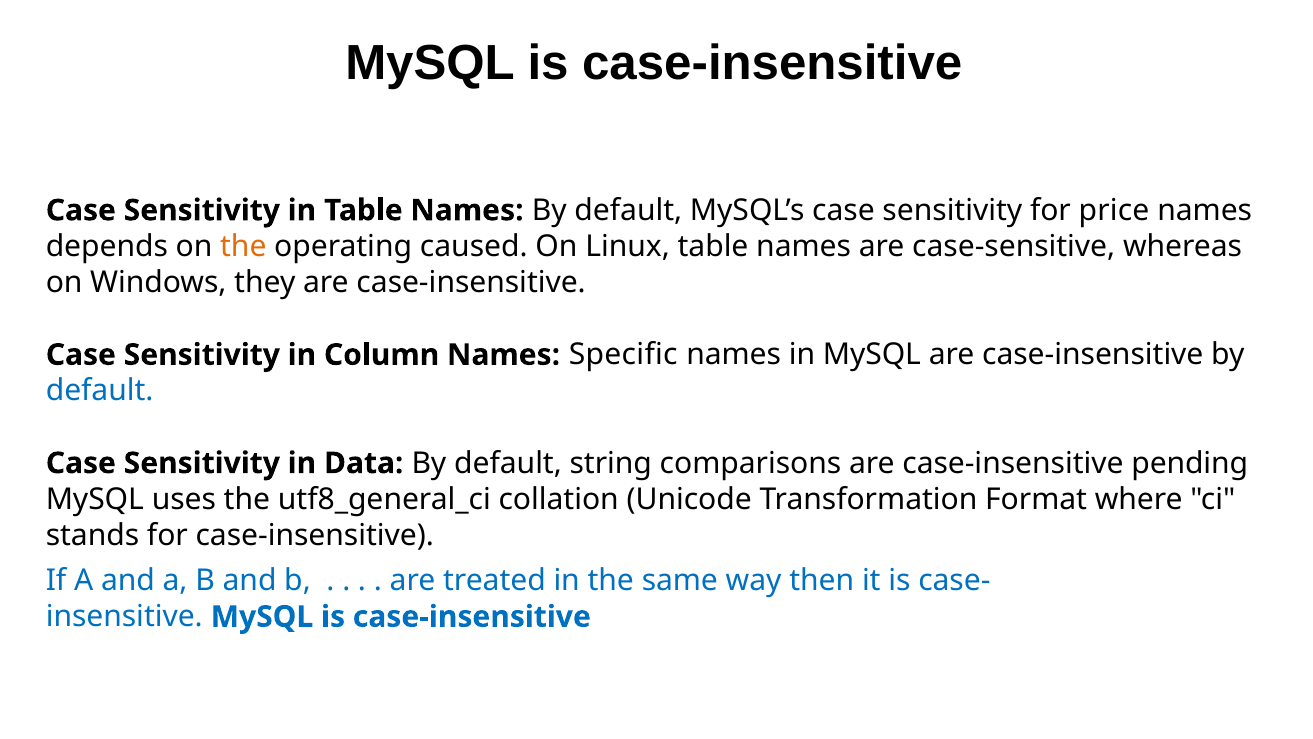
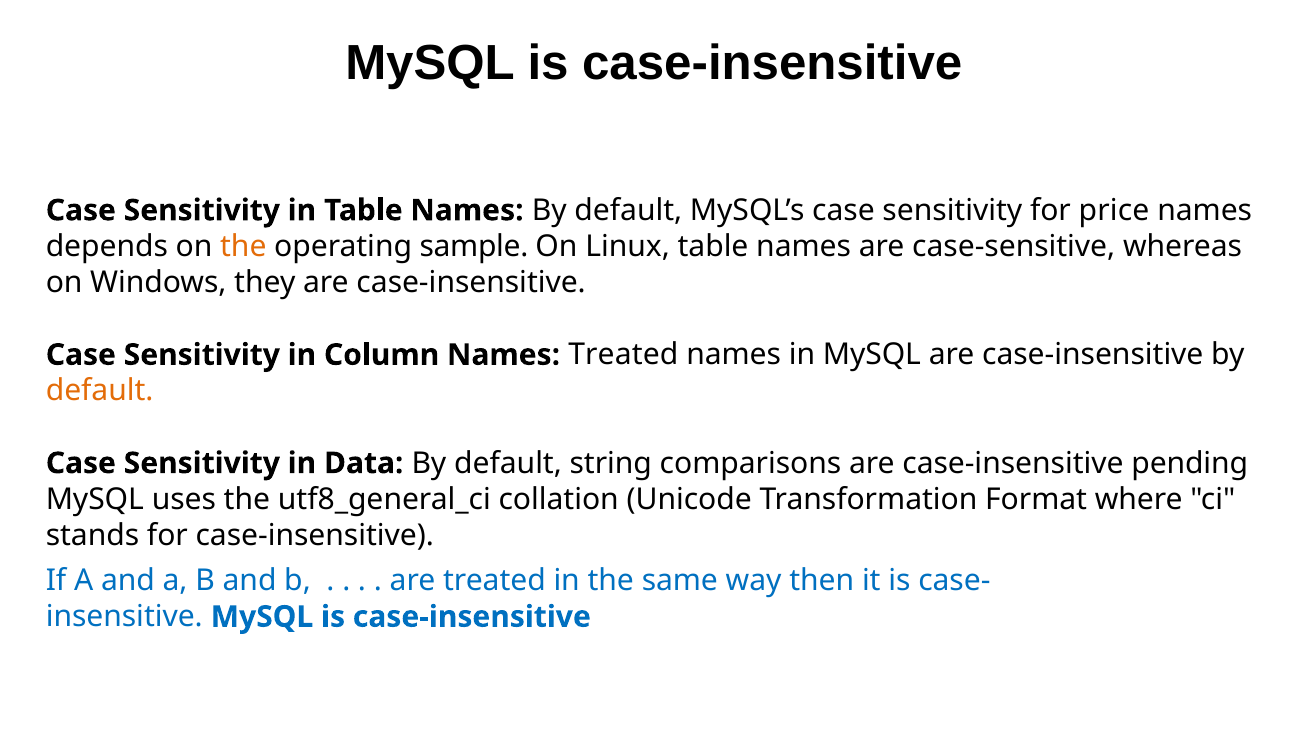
caused: caused -> sample (474, 246)
Names Specific: Specific -> Treated (623, 355)
default colour: blue -> orange (100, 391)
